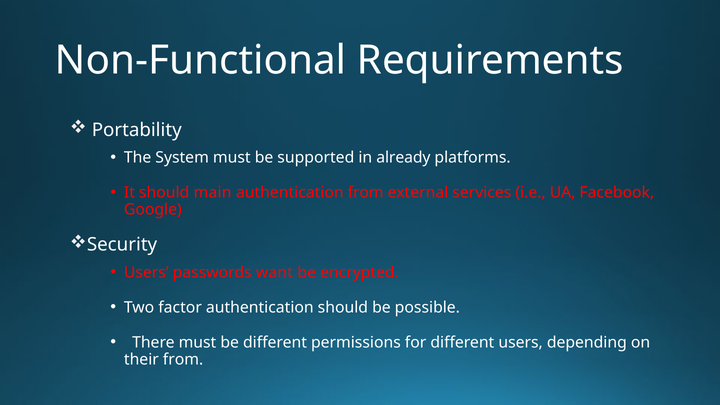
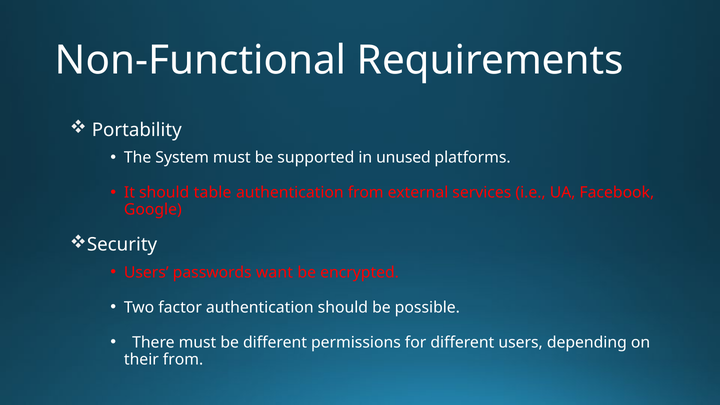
already: already -> unused (403, 158)
main: main -> table (213, 193)
